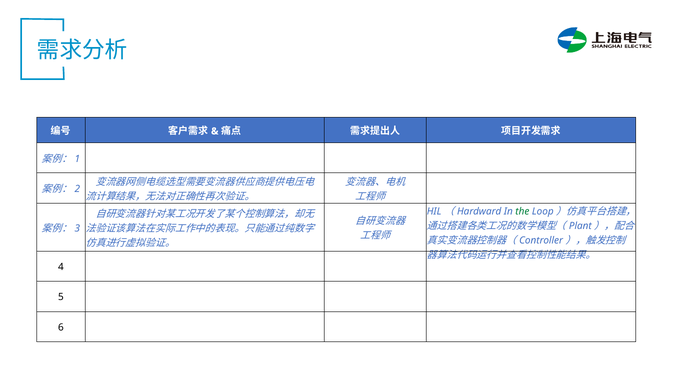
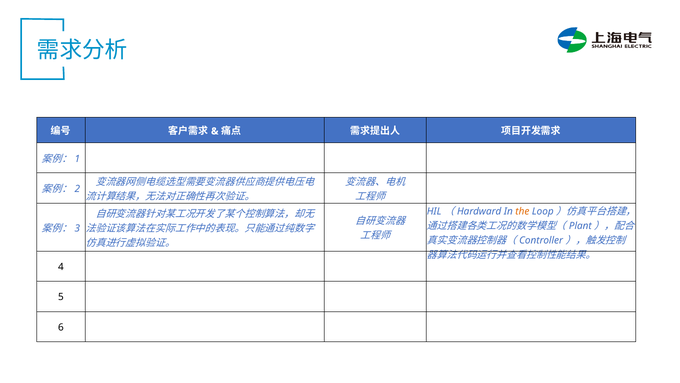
the colour: green -> orange (522, 211)
